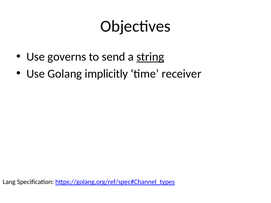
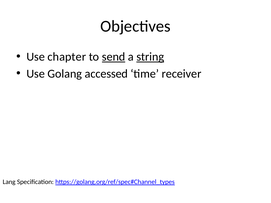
governs: governs -> chapter (67, 57)
send underline: none -> present (114, 57)
implicitly: implicitly -> accessed (106, 74)
